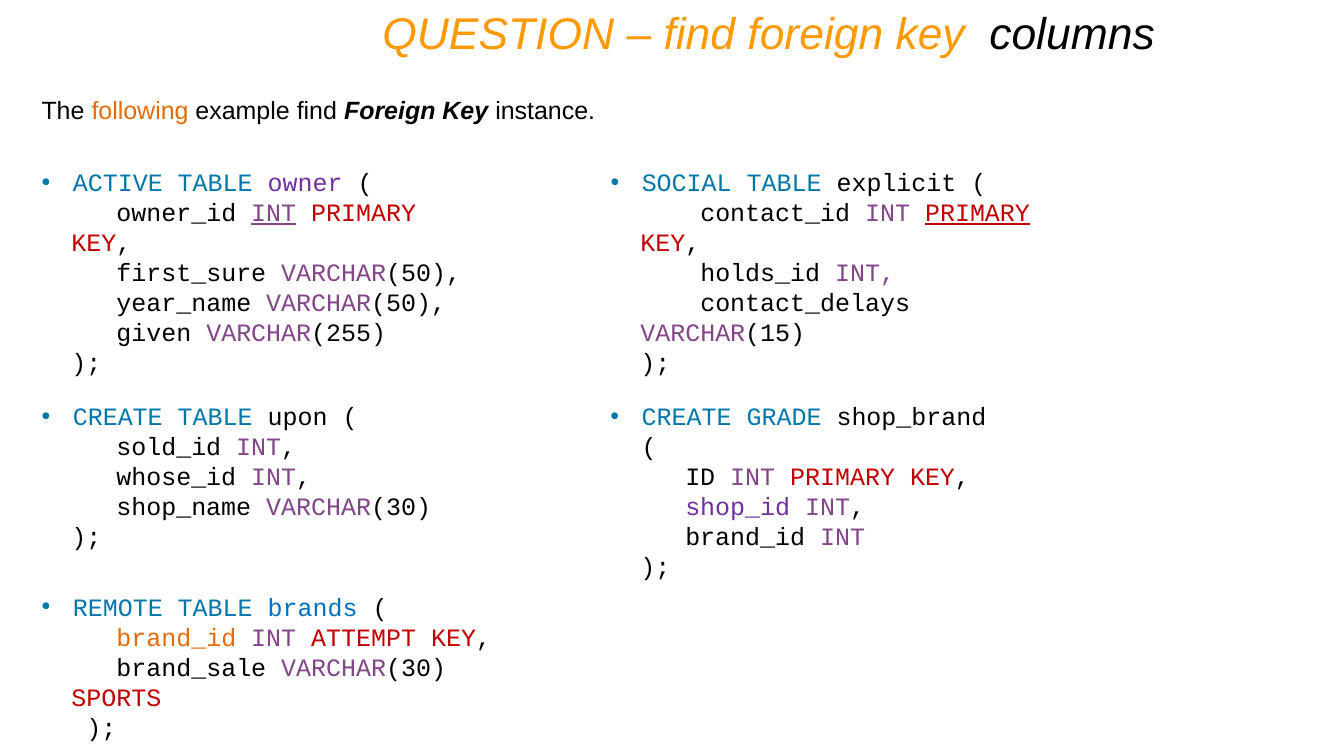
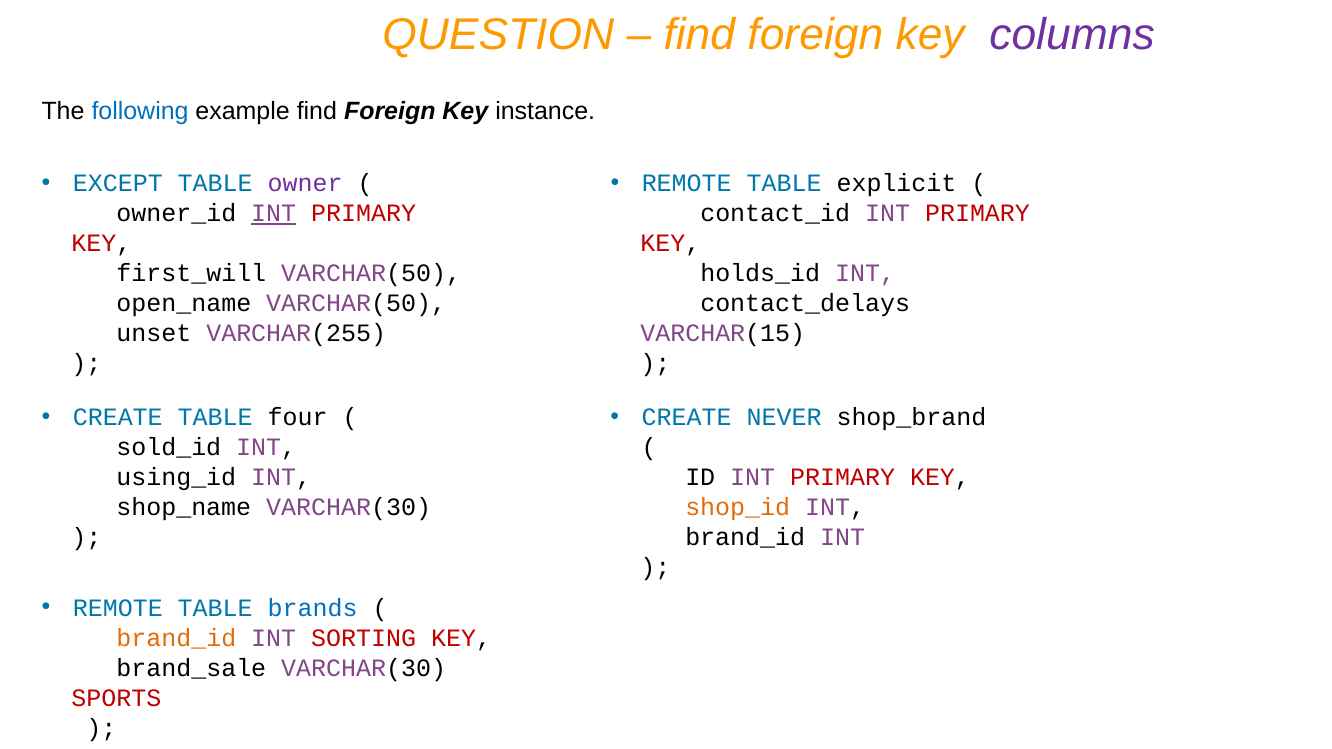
columns colour: black -> purple (1072, 35)
following colour: orange -> blue (140, 111)
ACTIVE: ACTIVE -> EXCEPT (118, 183)
SOCIAL: SOCIAL -> REMOTE (687, 183)
PRIMARY underline: present -> none (977, 213)
first_sure: first_sure -> first_will (191, 273)
year_name: year_name -> open_name (184, 303)
given: given -> unset (154, 333)
upon: upon -> four (298, 418)
GRADE: GRADE -> NEVER (784, 418)
whose_id: whose_id -> using_id (176, 478)
shop_id colour: purple -> orange (738, 508)
ATTEMPT: ATTEMPT -> SORTING (364, 638)
